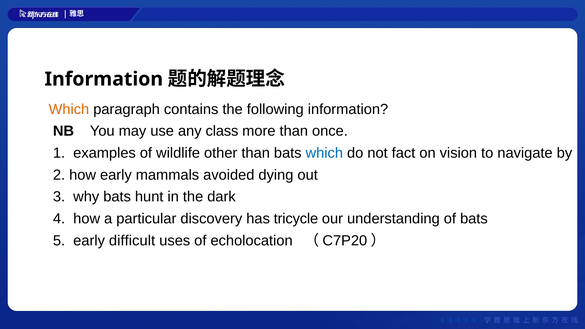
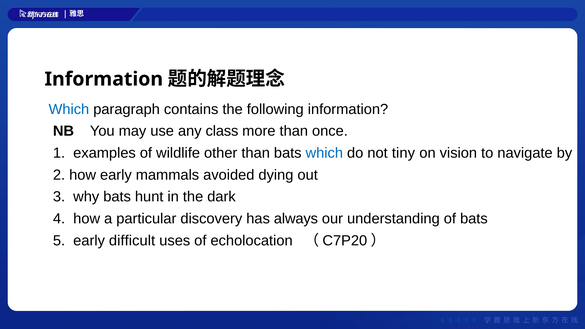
Which colour: orange -> blue (69, 109)
fact: fact -> tiny (403, 153)
tricycle: tricycle -> always (296, 219)
